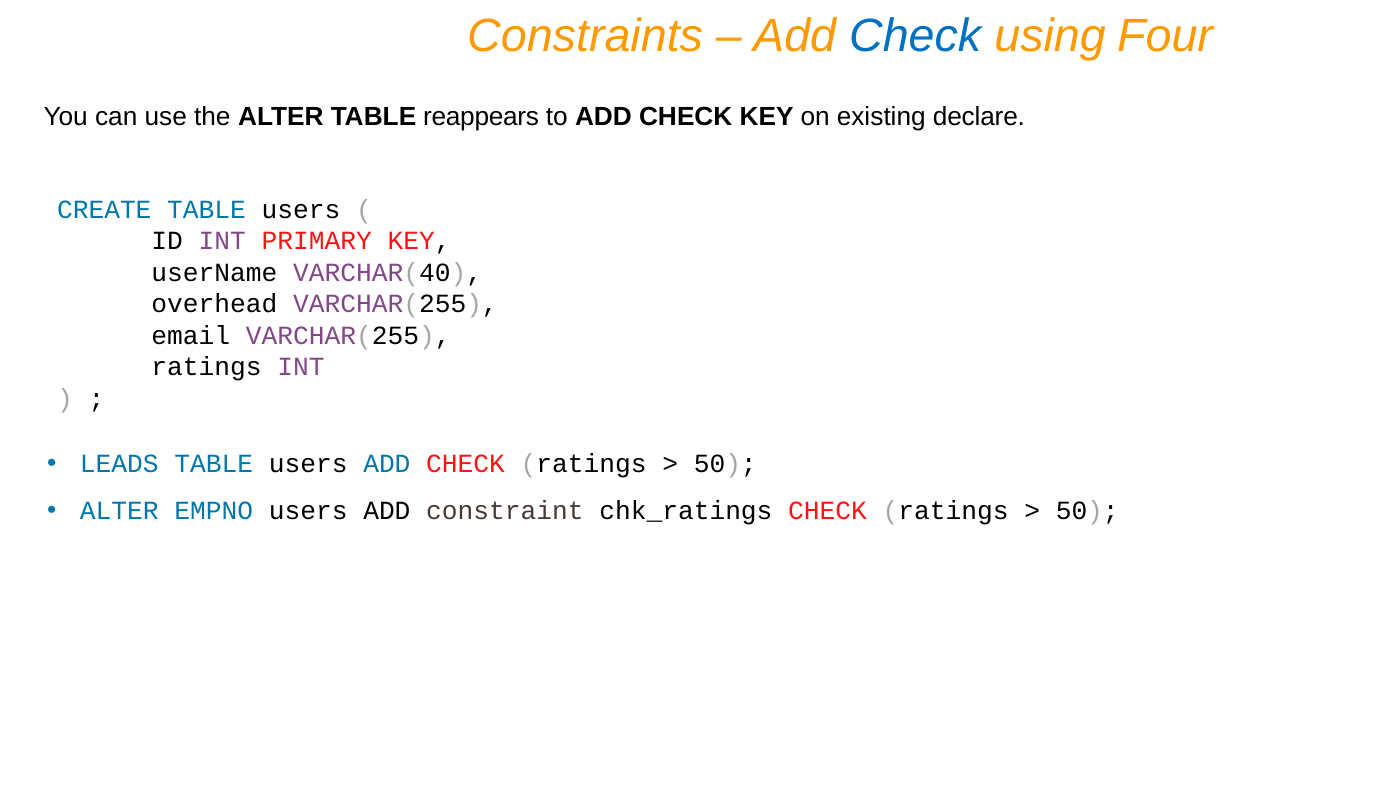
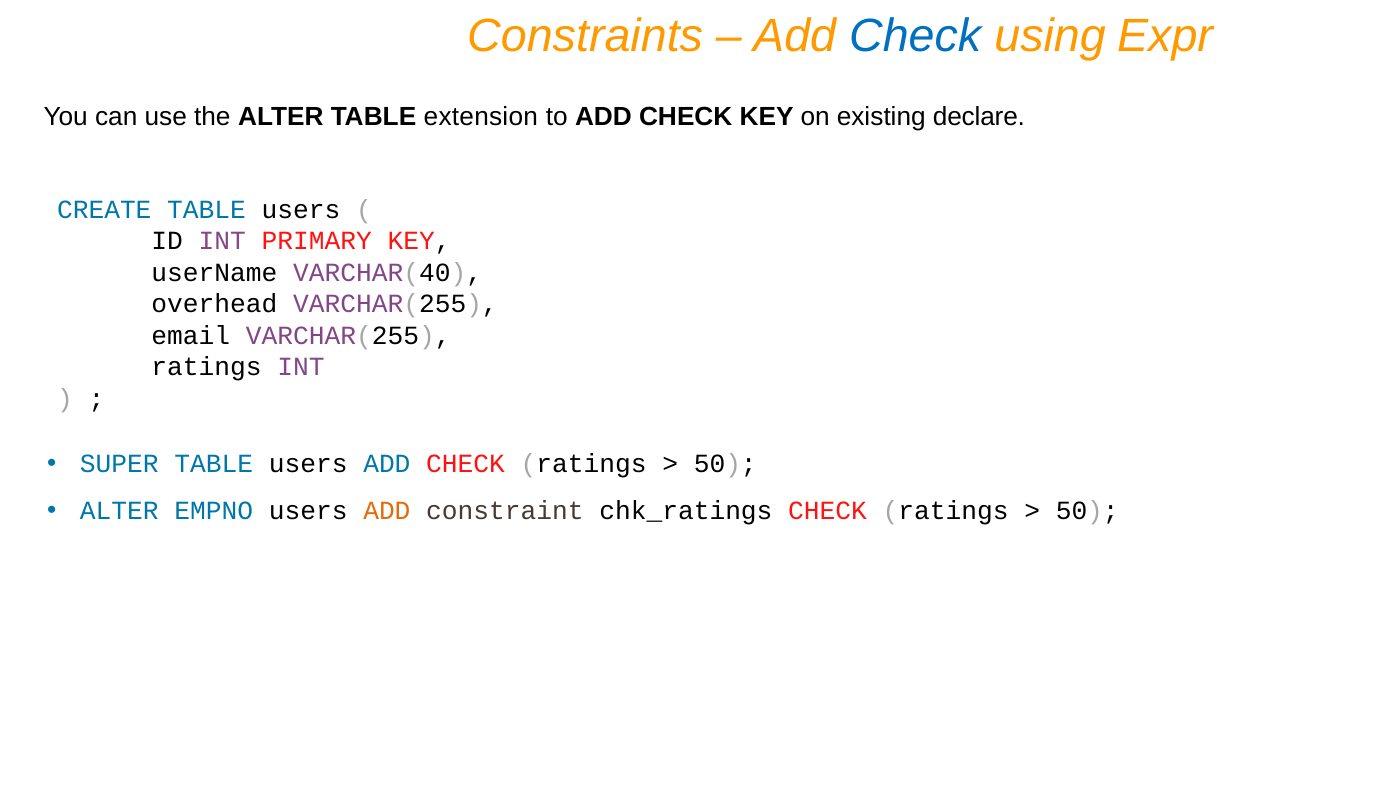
Four: Four -> Expr (1165, 36)
reappears: reappears -> extension (481, 117)
LEADS: LEADS -> SUPER (119, 464)
ADD colour: black -> orange (387, 511)
